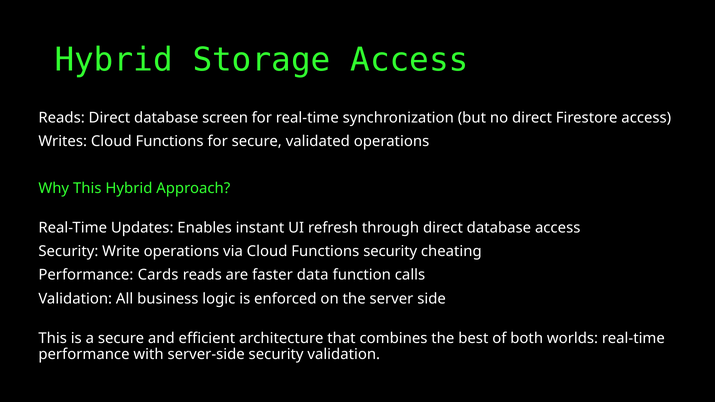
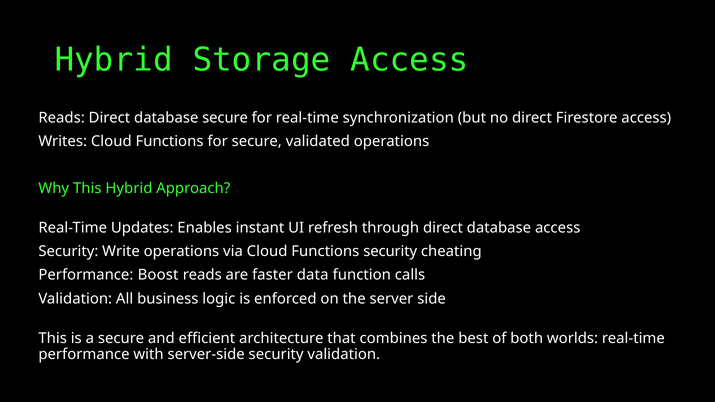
database screen: screen -> secure (225, 118)
Cards: Cards -> Boost (158, 275)
